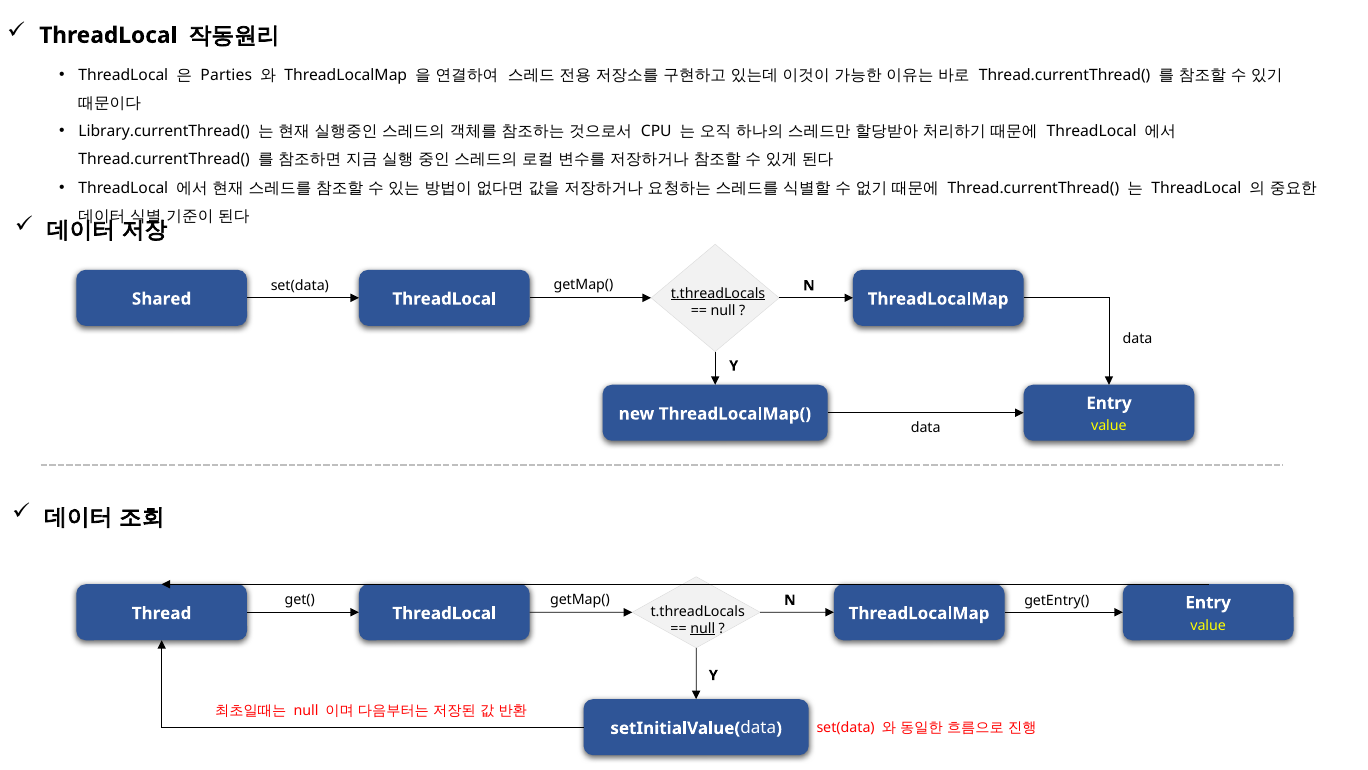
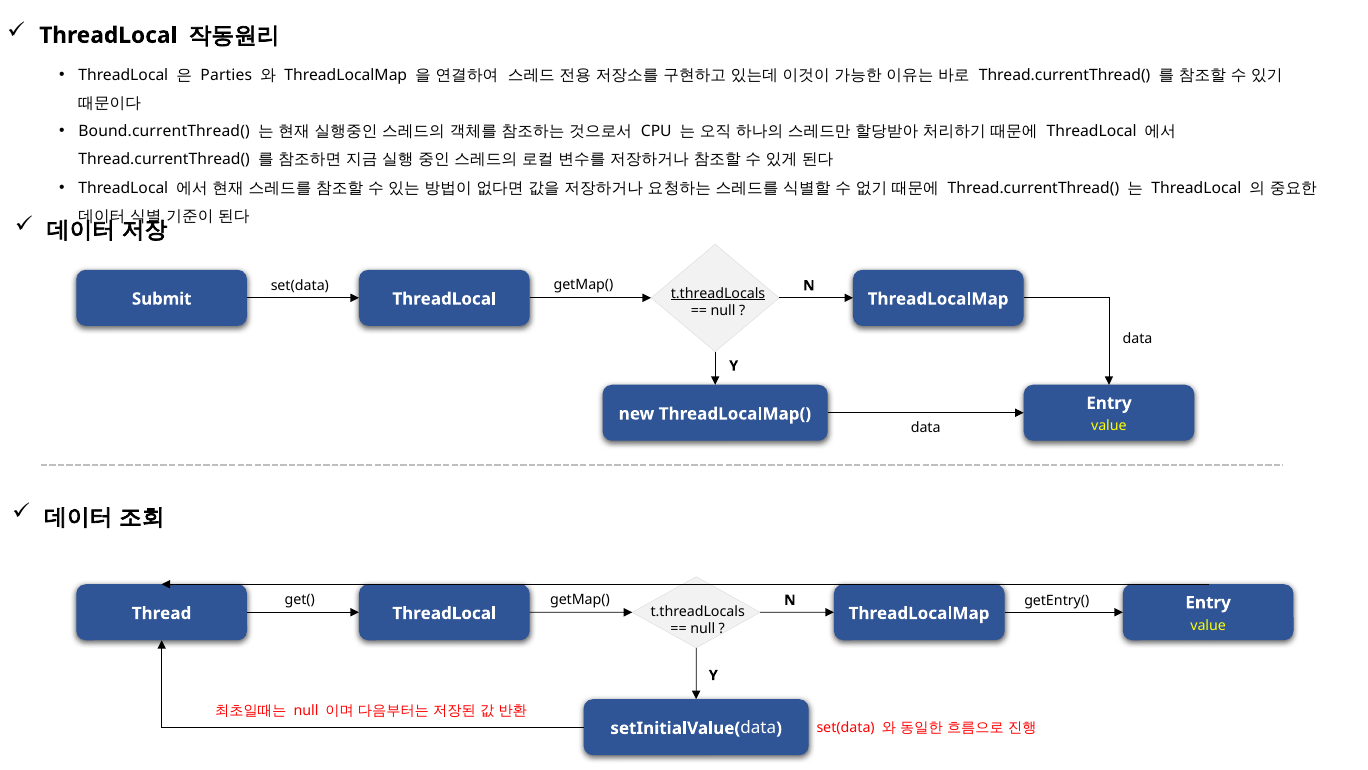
Library.currentThread(: Library.currentThread( -> Bound.currentThread( (164, 131)
Shared: Shared -> Submit (162, 299)
null underline: present -> none (703, 628)
